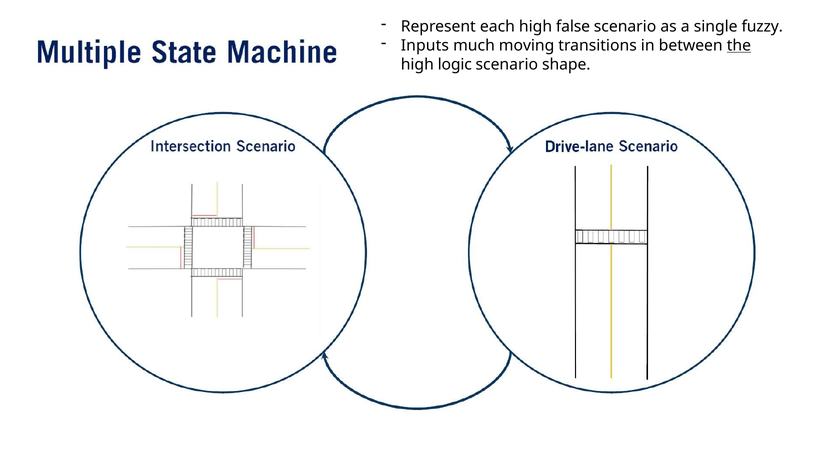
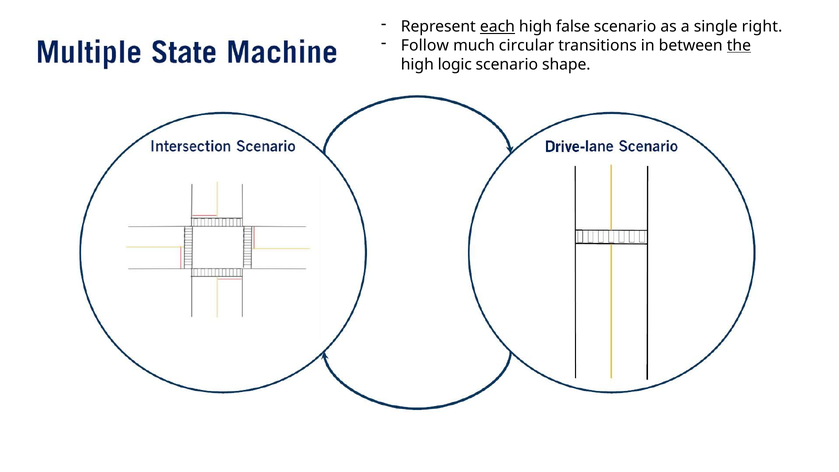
each underline: none -> present (497, 27)
fuzzy: fuzzy -> right (762, 27)
Inputs: Inputs -> Follow (425, 45)
moving: moving -> circular (527, 45)
